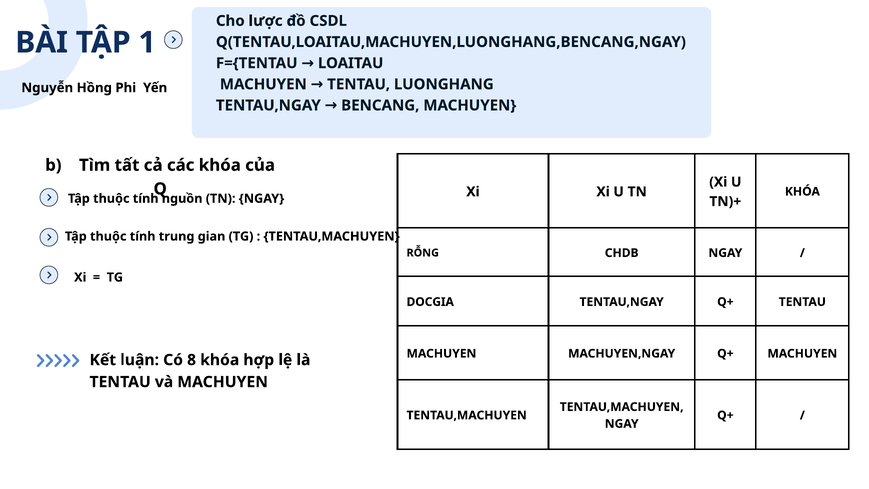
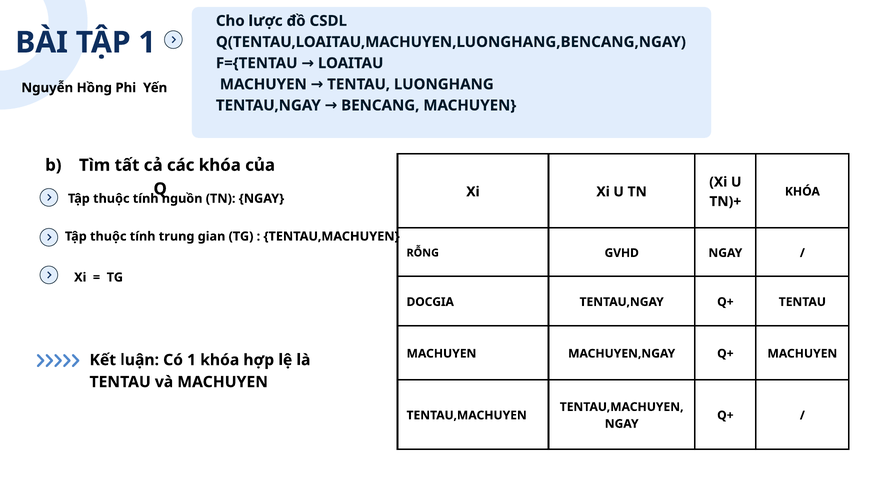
CHDB: CHDB -> GVHD (622, 253)
Có 8: 8 -> 1 (192, 360)
